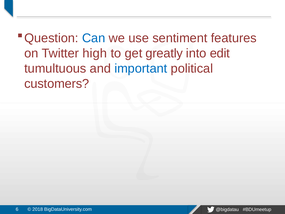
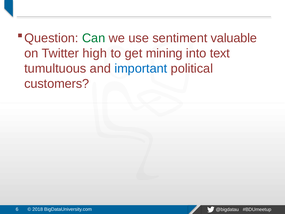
Can colour: blue -> green (94, 38)
features: features -> valuable (234, 38)
greatly: greatly -> mining (164, 53)
edit: edit -> text (220, 53)
